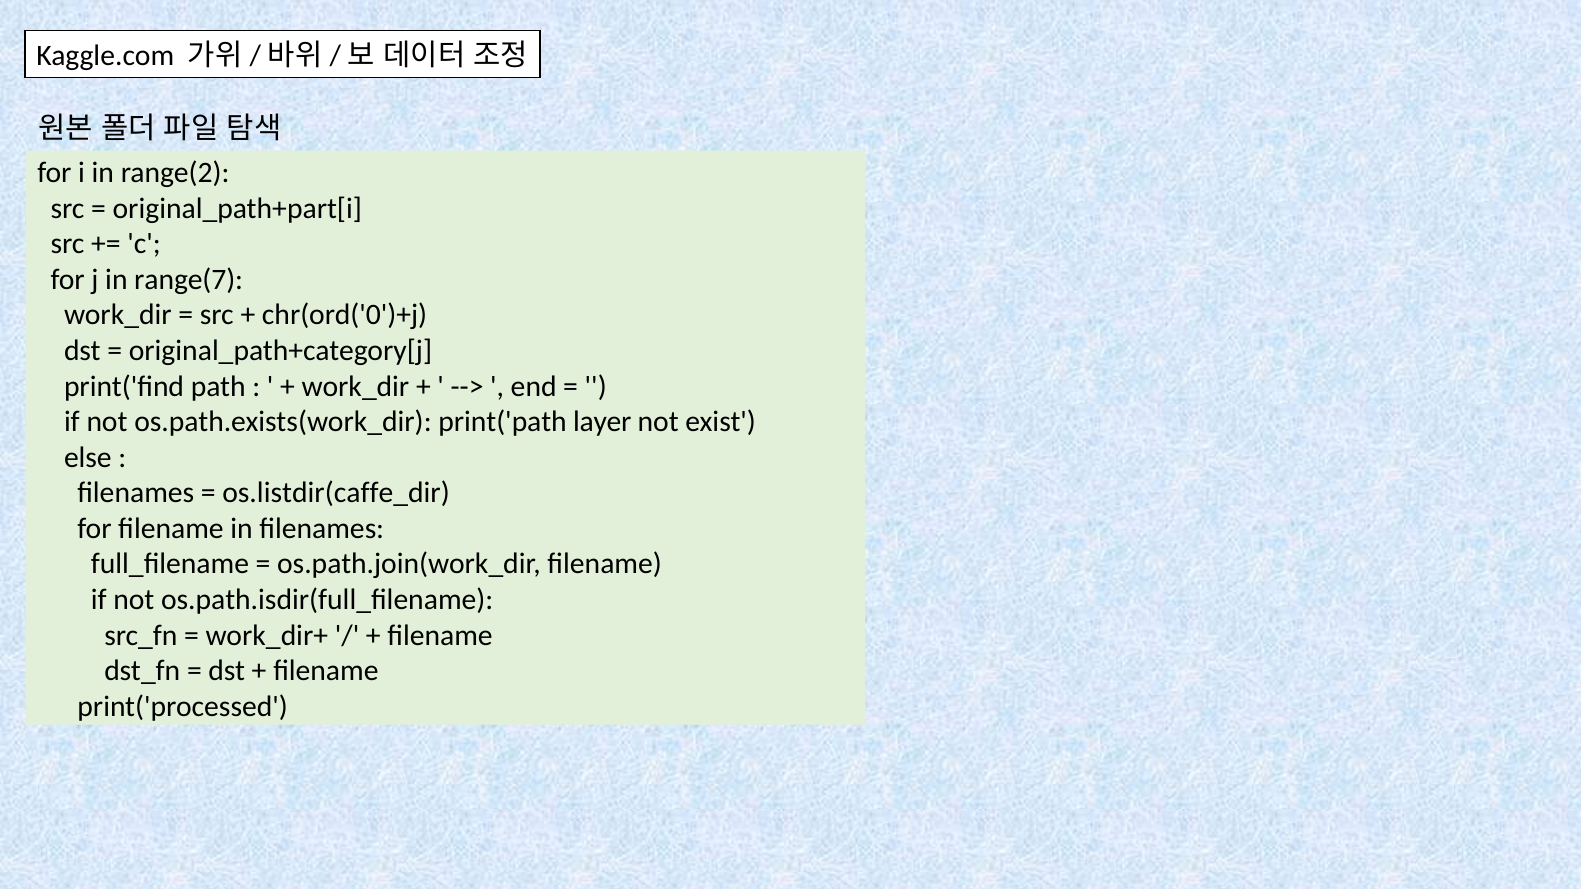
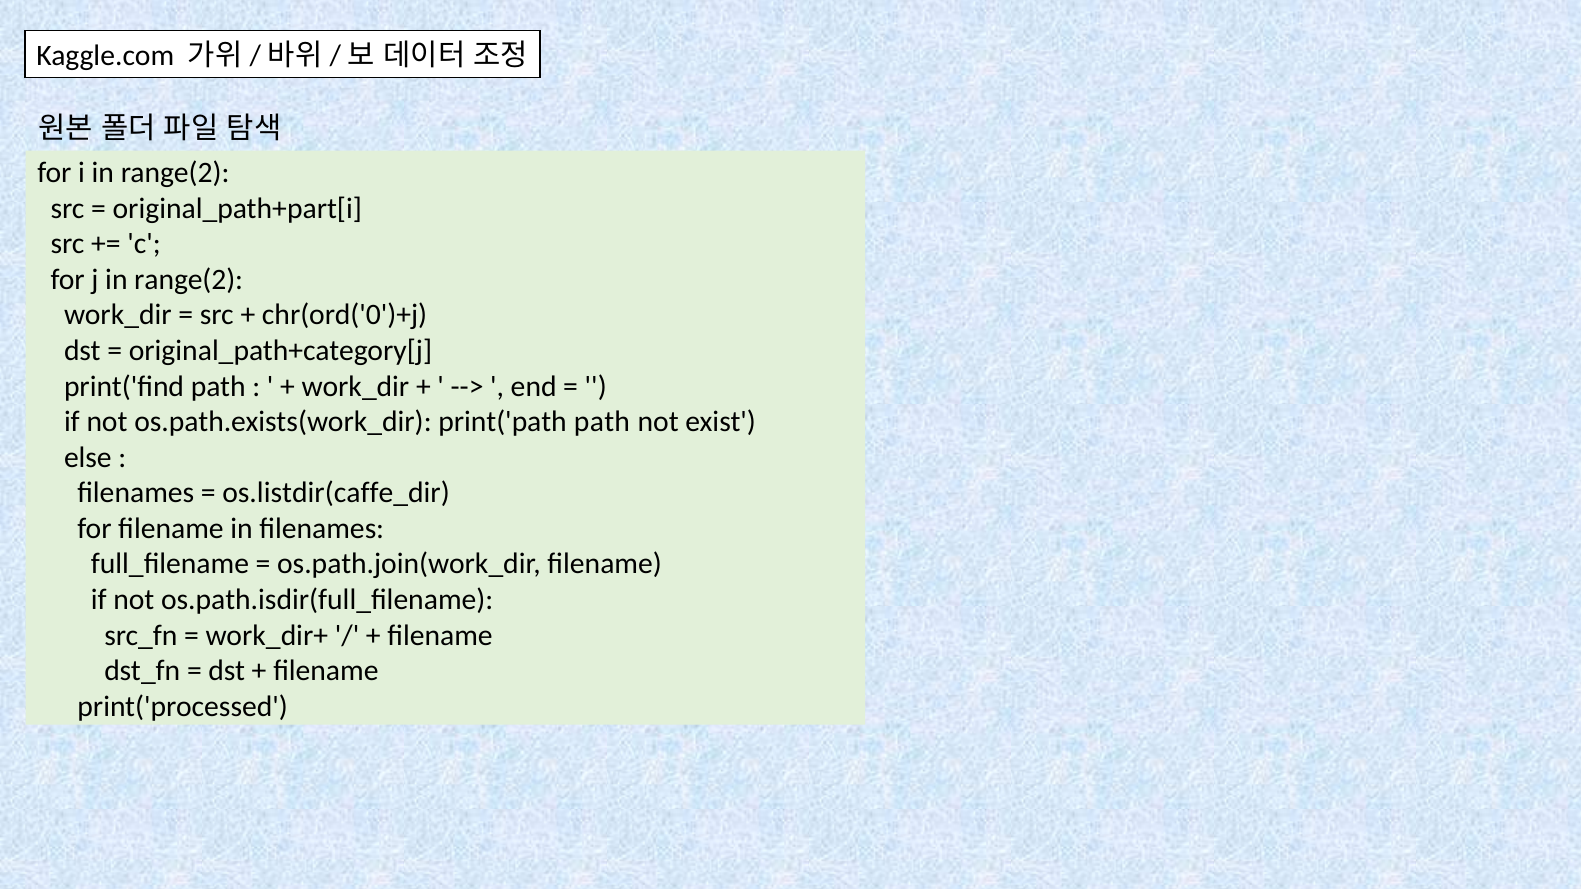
j in range(7: range(7 -> range(2 (189, 280)
print('path layer: layer -> path (602, 422)
